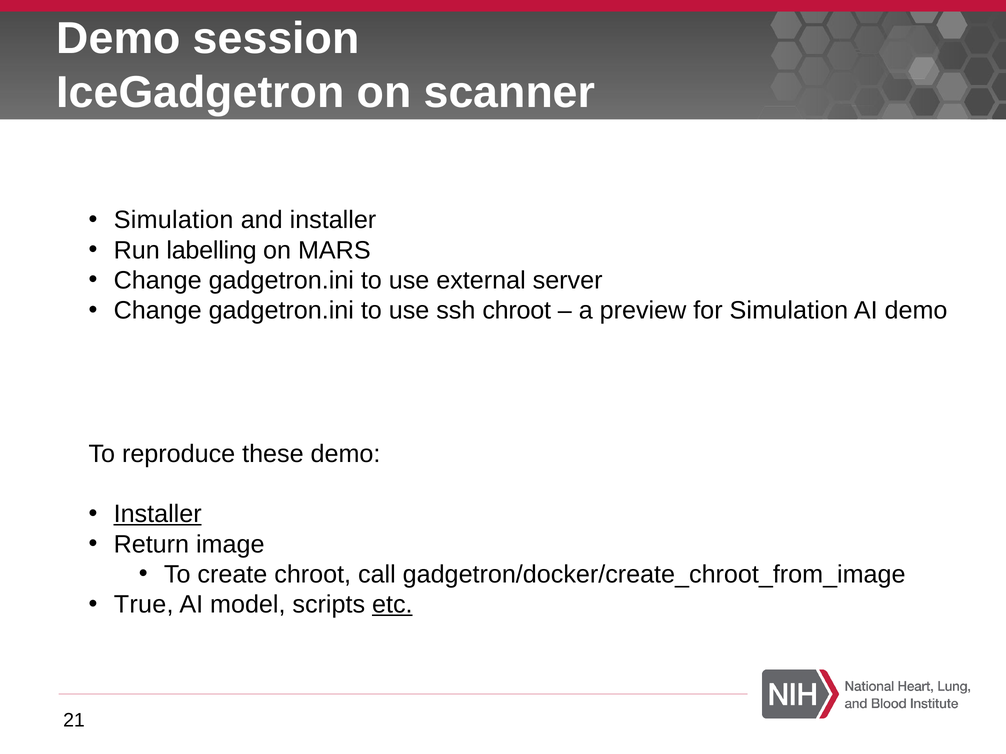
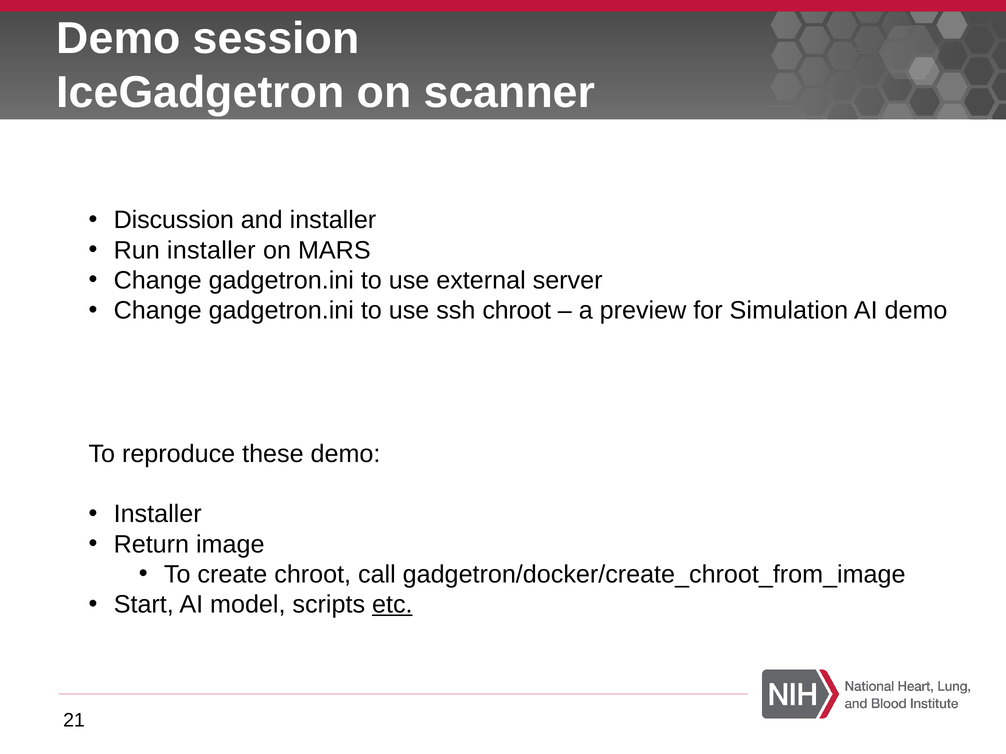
Simulation: Simulation -> Discussion (174, 220)
Run labelling: labelling -> installer (211, 251)
Installer underline: present -> none (158, 514)
True: True -> Start (144, 605)
